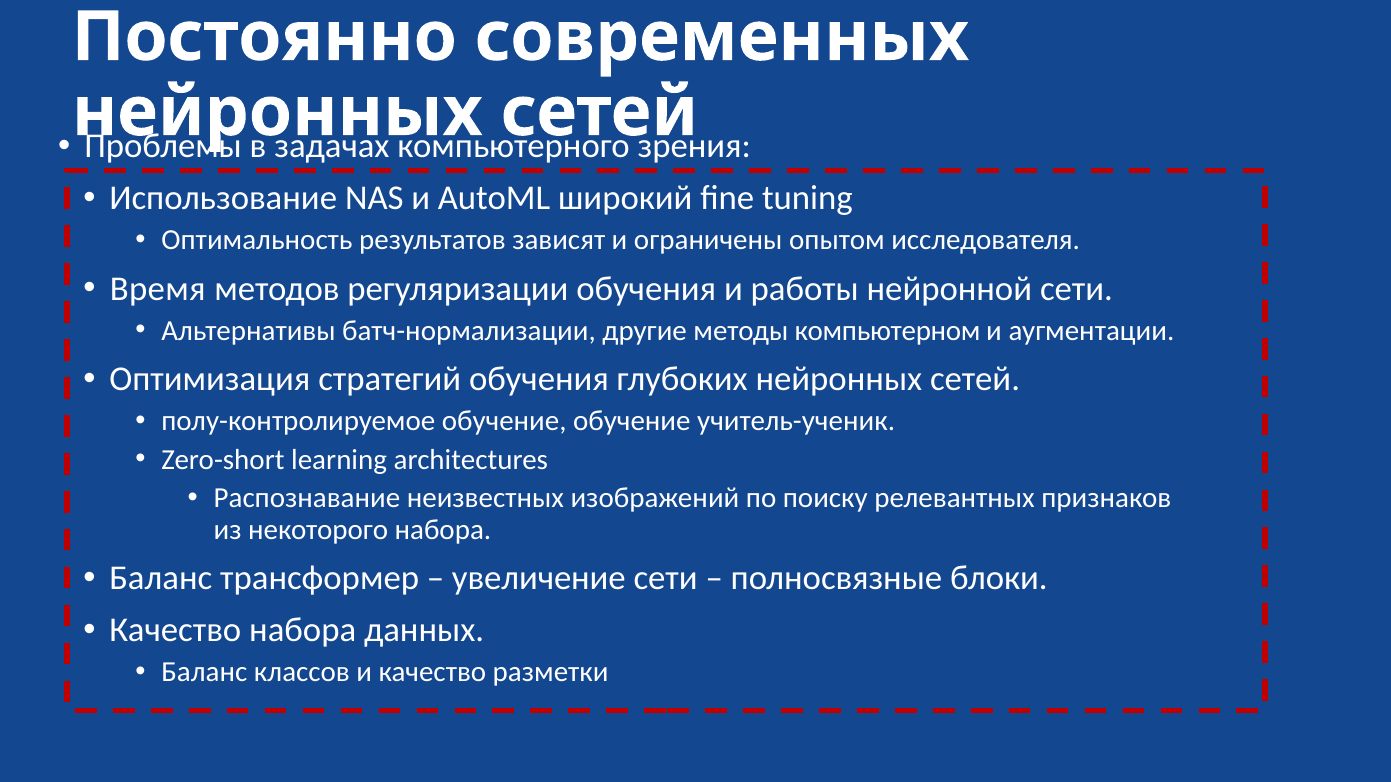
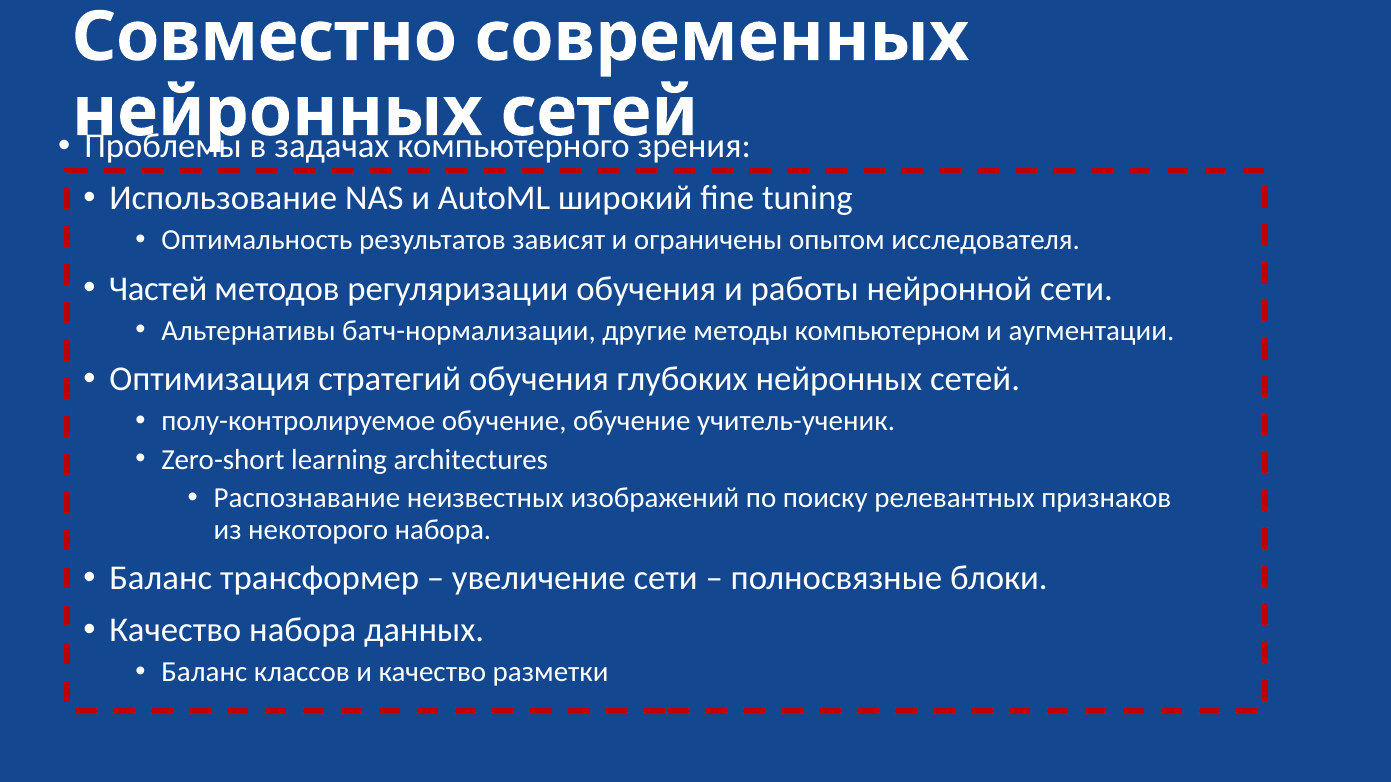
Постоянно: Постоянно -> Совместно (264, 37)
Время: Время -> Частей (158, 289)
